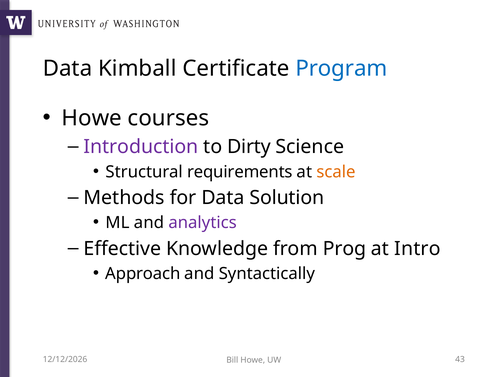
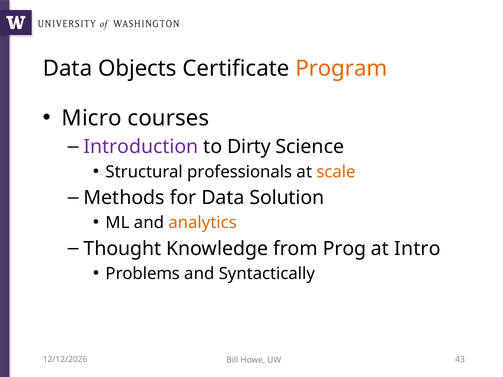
Kimball: Kimball -> Objects (137, 69)
Program colour: blue -> orange (341, 69)
Howe: Howe -> Micro (92, 118)
requirements: requirements -> professionals (240, 172)
analytics colour: purple -> orange (203, 223)
Effective: Effective -> Thought (122, 249)
Approach: Approach -> Problems (143, 274)
